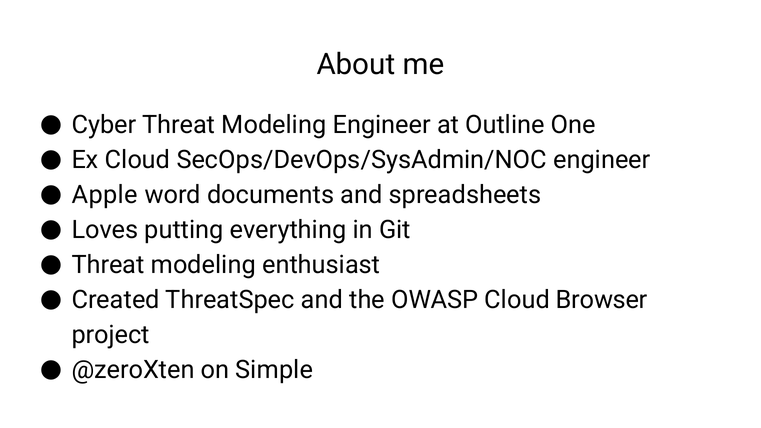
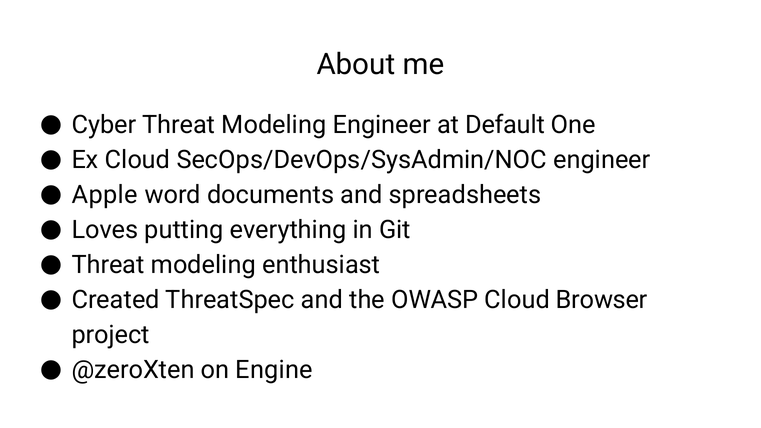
Outline: Outline -> Default (505, 125)
Simple: Simple -> Engine (274, 370)
